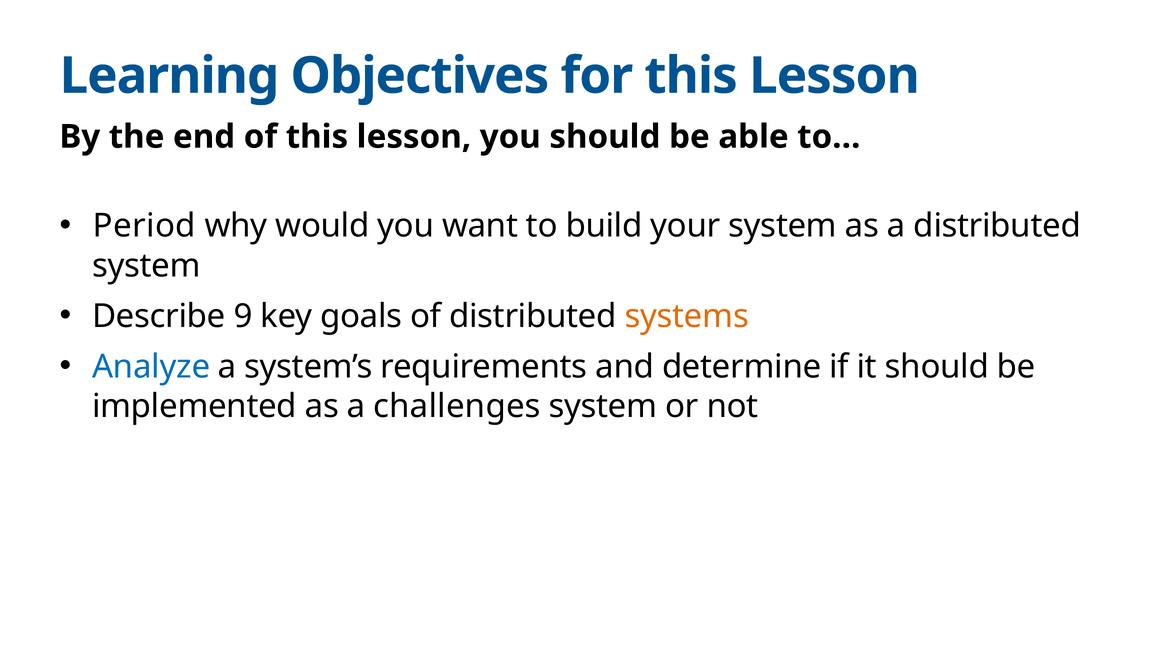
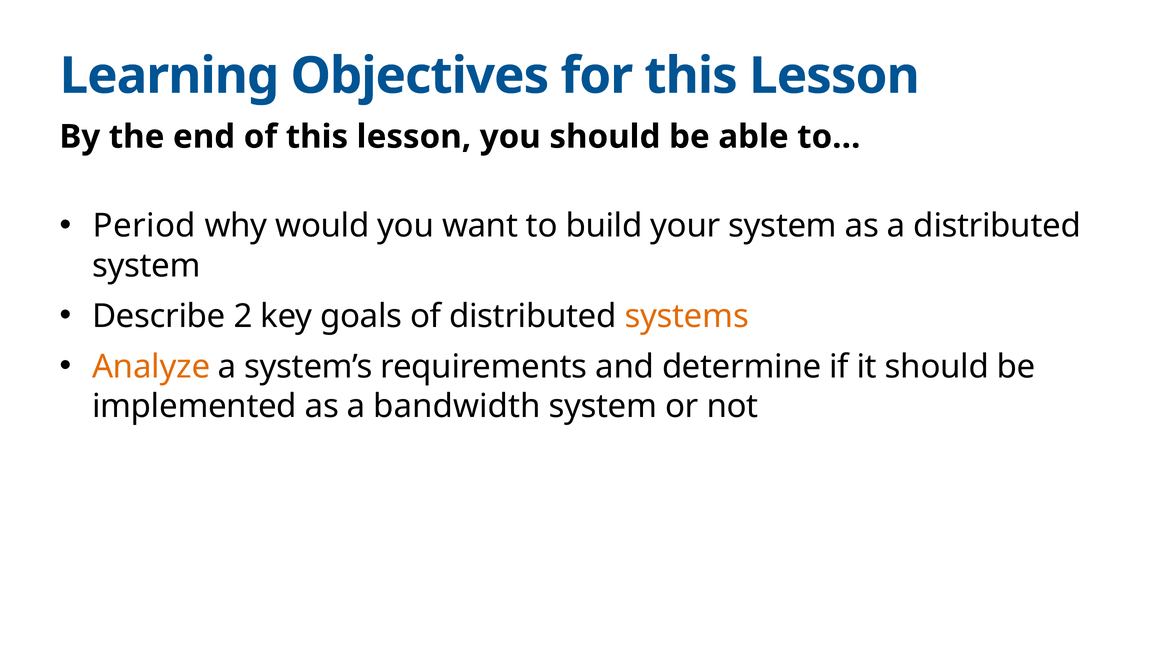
9: 9 -> 2 (243, 316)
Analyze colour: blue -> orange (151, 367)
challenges: challenges -> bandwidth (457, 407)
